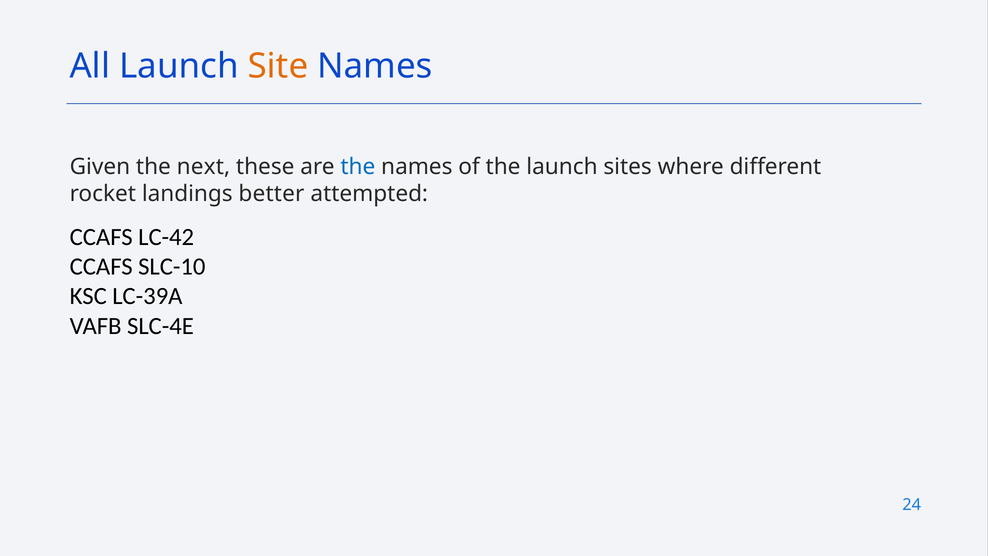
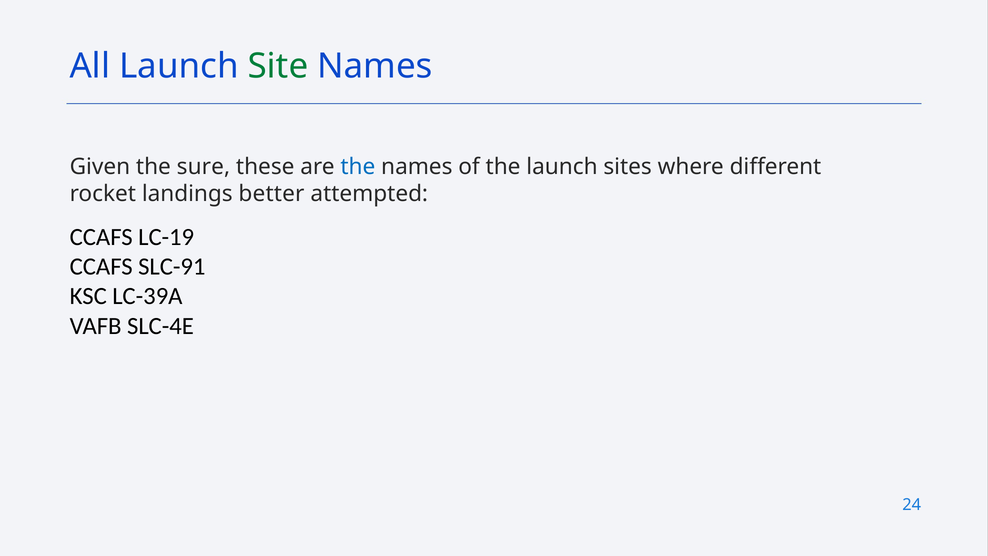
Site colour: orange -> green (278, 66)
next: next -> sure (203, 167)
LC-42: LC-42 -> LC-19 (166, 237)
SLC-10: SLC-10 -> SLC-91 (172, 266)
